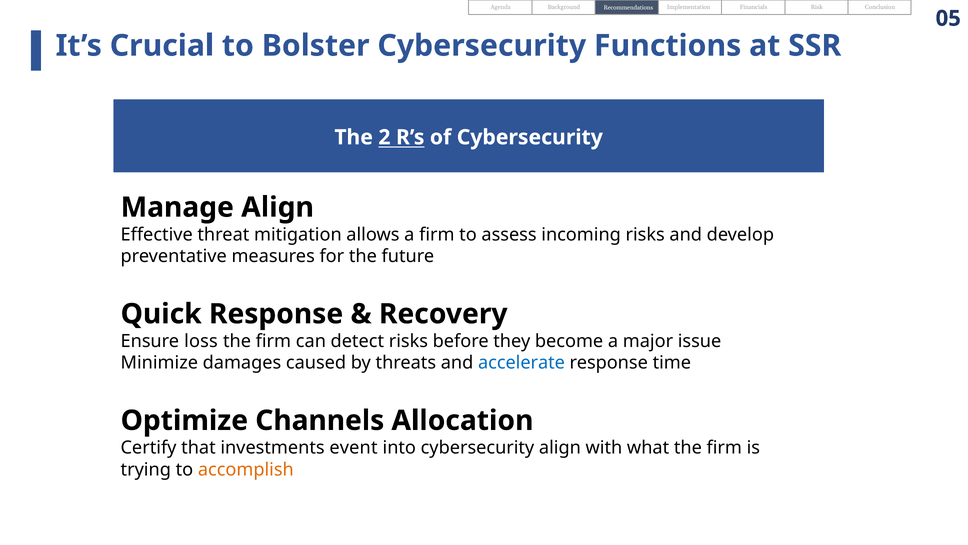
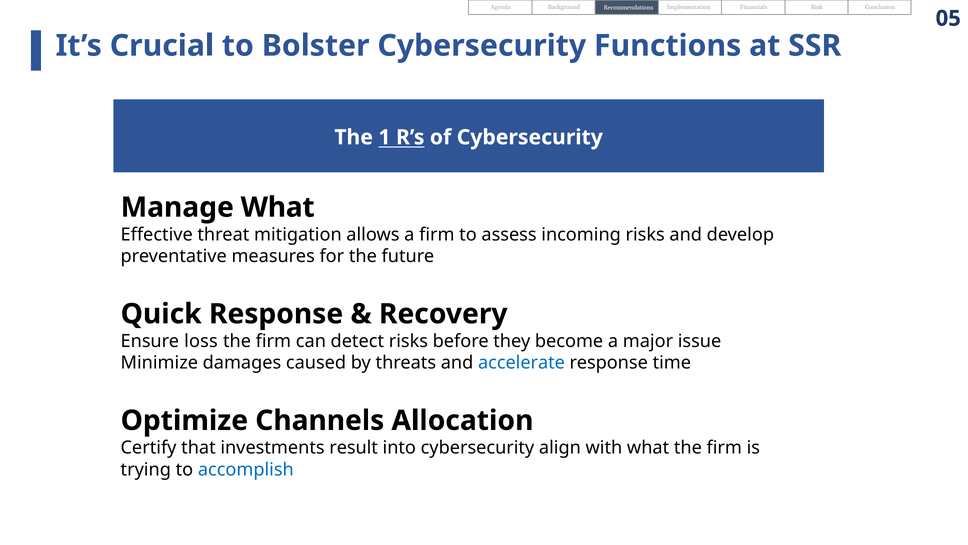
2: 2 -> 1 (384, 137)
Manage Align: Align -> What (278, 207)
event: event -> result (354, 447)
accomplish colour: orange -> blue (246, 469)
